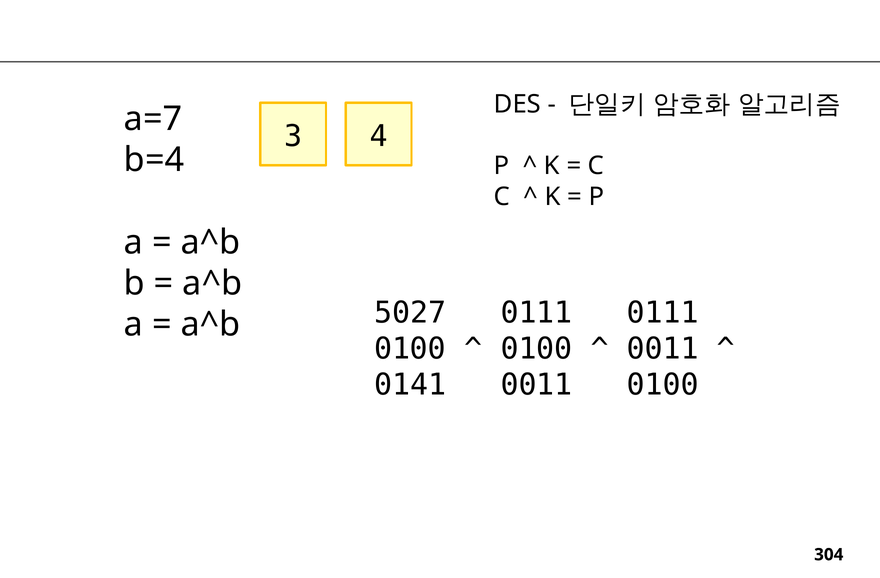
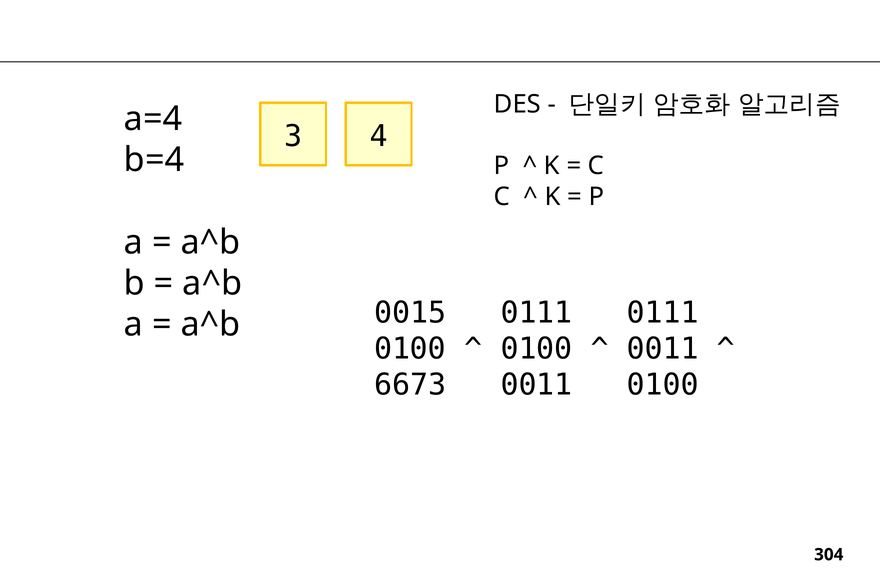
a=7: a=7 -> a=4 (153, 119)
5027: 5027 -> 0015 (410, 313)
0141: 0141 -> 6673 (410, 385)
